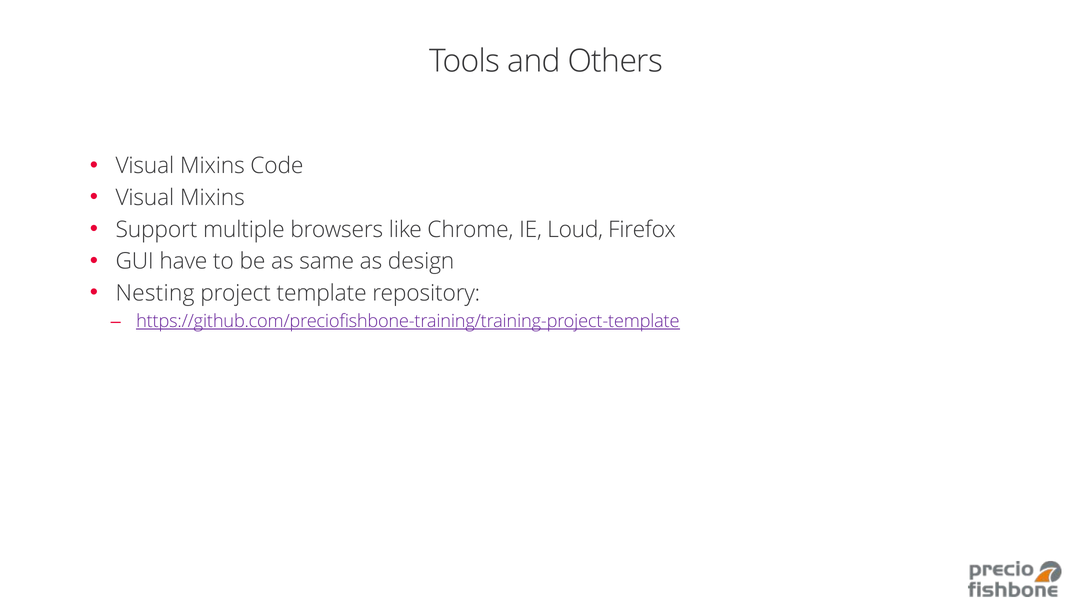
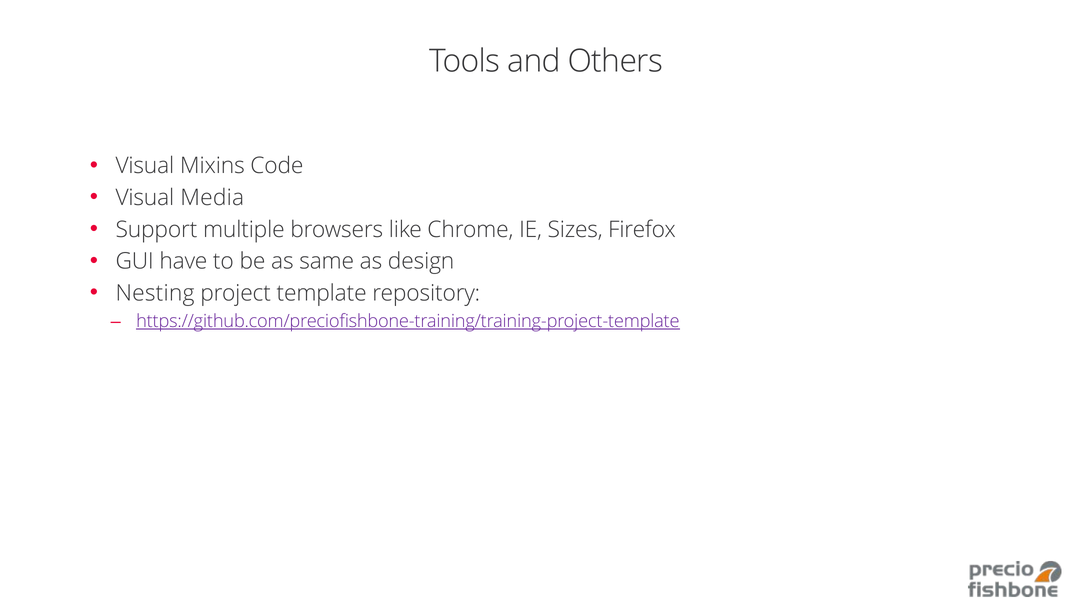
Mixins: Mixins -> Media (212, 198)
Loud: Loud -> Sizes (575, 230)
